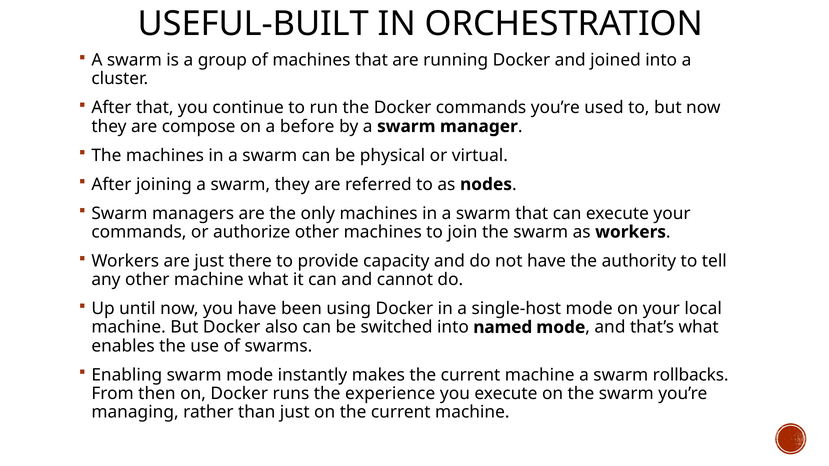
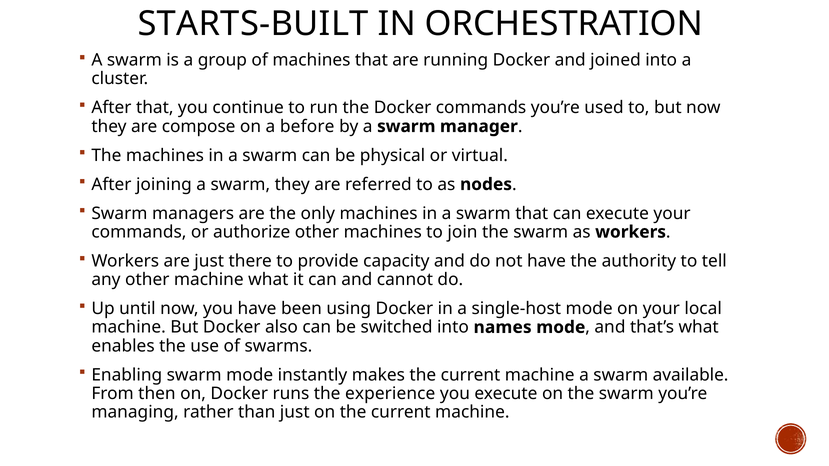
USEFUL-BUILT: USEFUL-BUILT -> STARTS-BUILT (253, 24)
named: named -> names (503, 327)
rollbacks: rollbacks -> available (691, 375)
